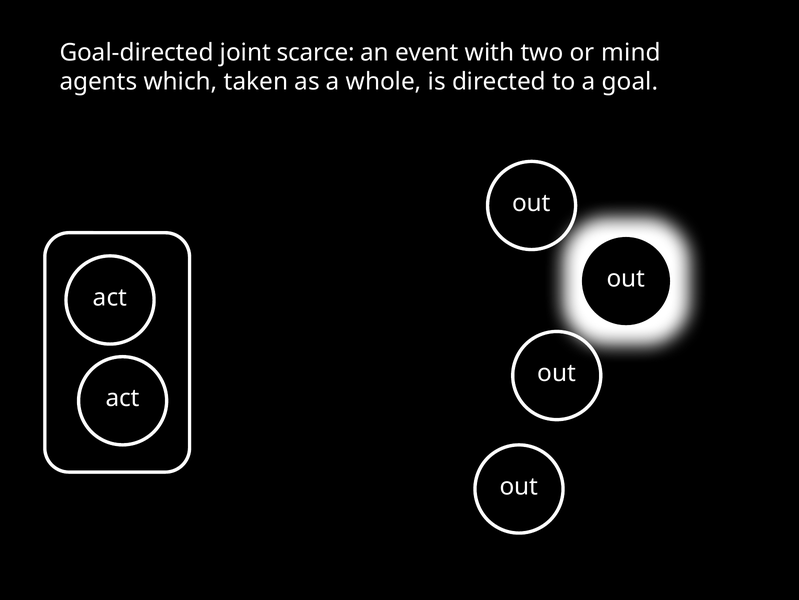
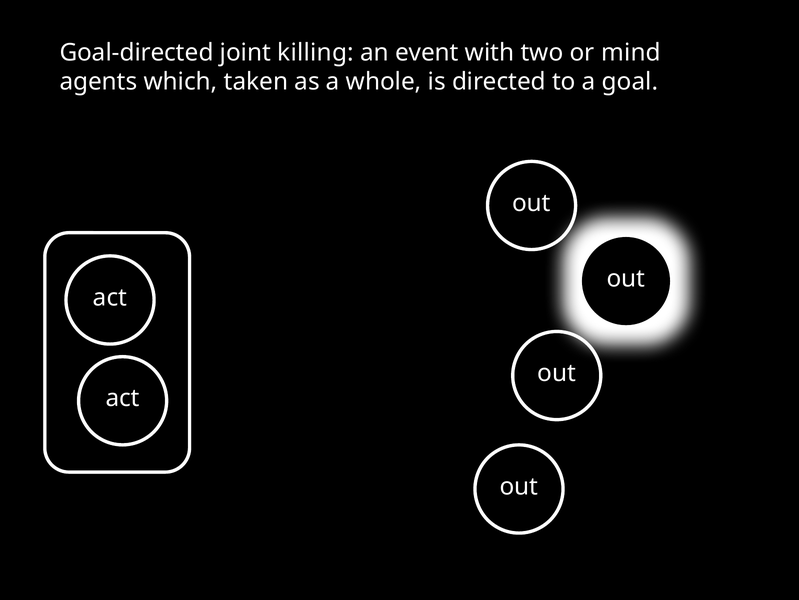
scarce: scarce -> killing (316, 53)
